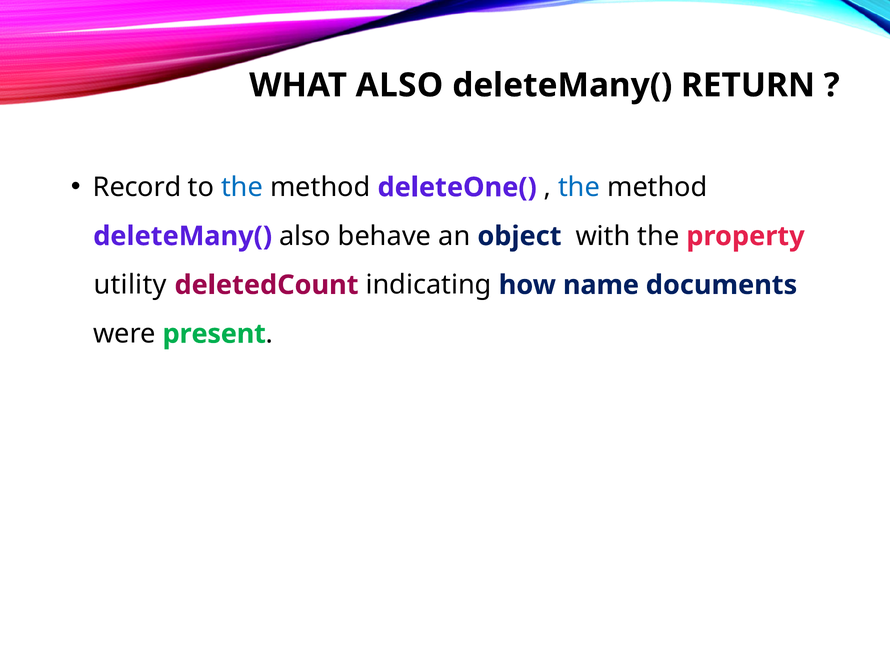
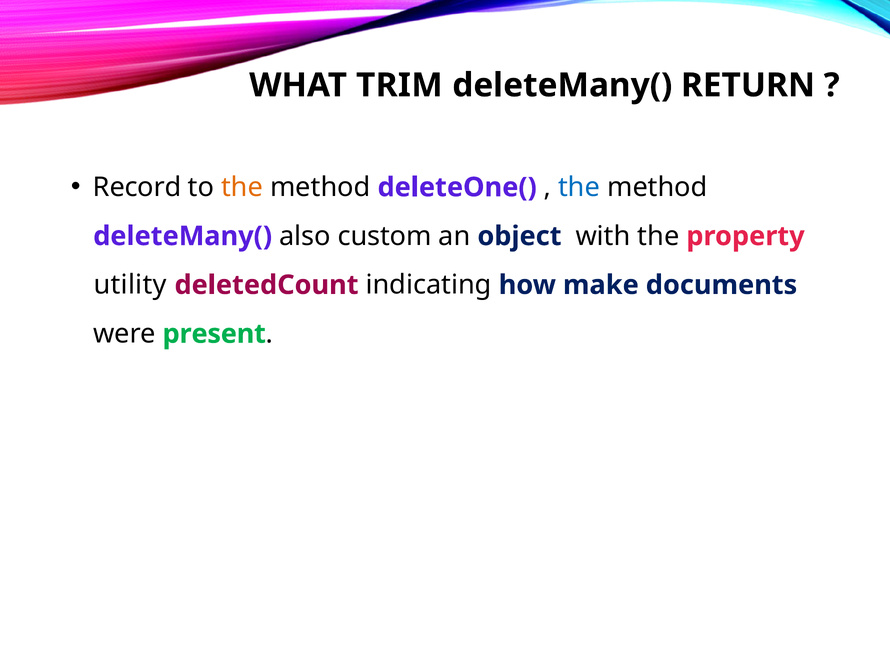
WHAT ALSO: ALSO -> TRIM (399, 85)
the colour: blue -> orange (242, 187)
behave: behave -> custom (385, 236)
name: name -> make (601, 285)
